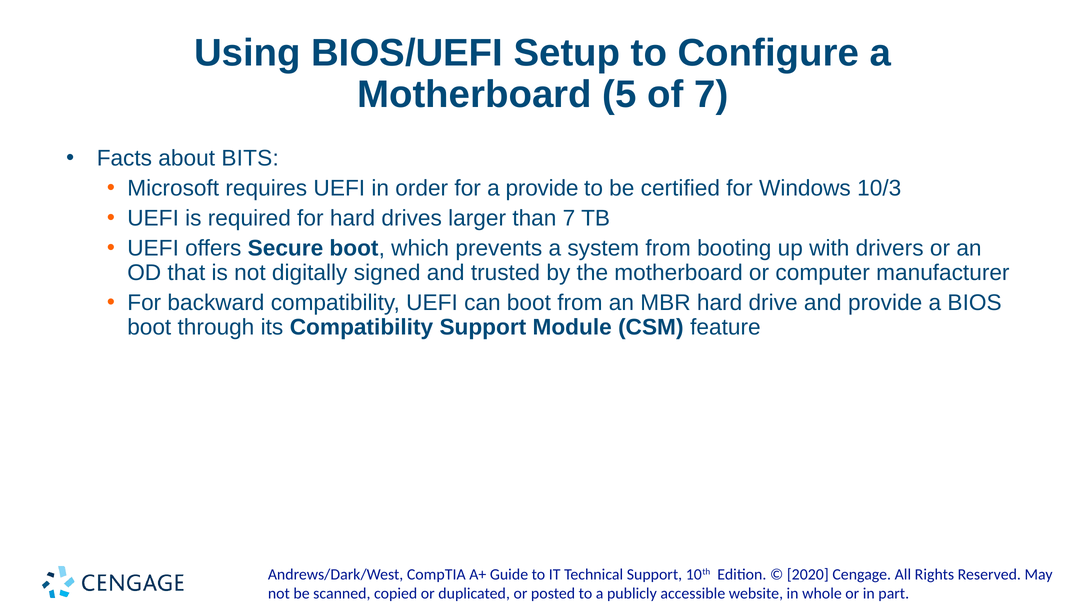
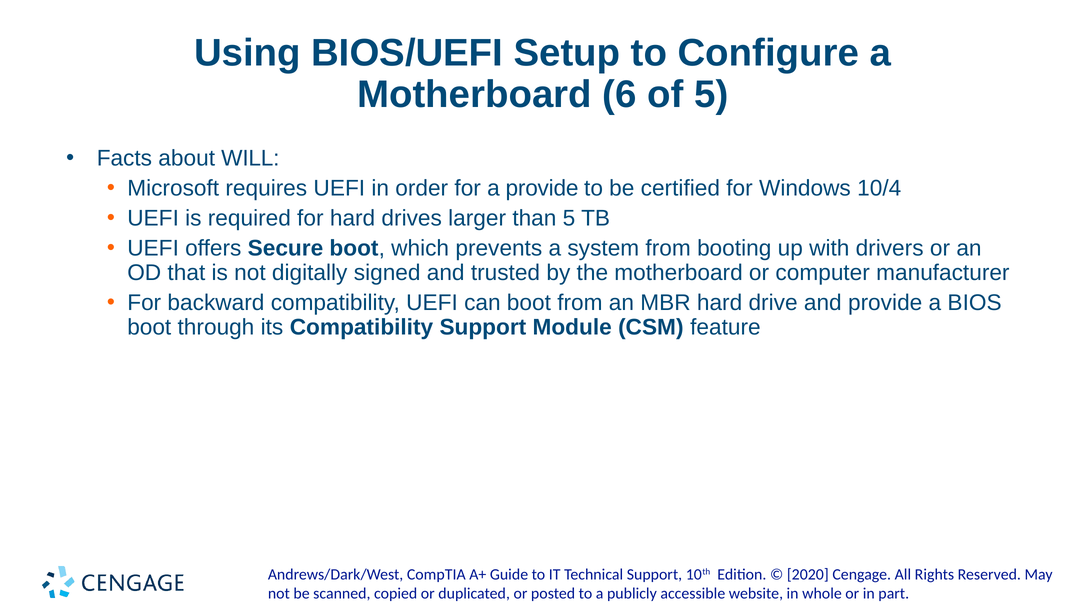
5: 5 -> 6 (620, 95)
of 7: 7 -> 5 (711, 95)
BITS: BITS -> WILL (250, 158)
10/3: 10/3 -> 10/4 (879, 188)
than 7: 7 -> 5 (569, 218)
